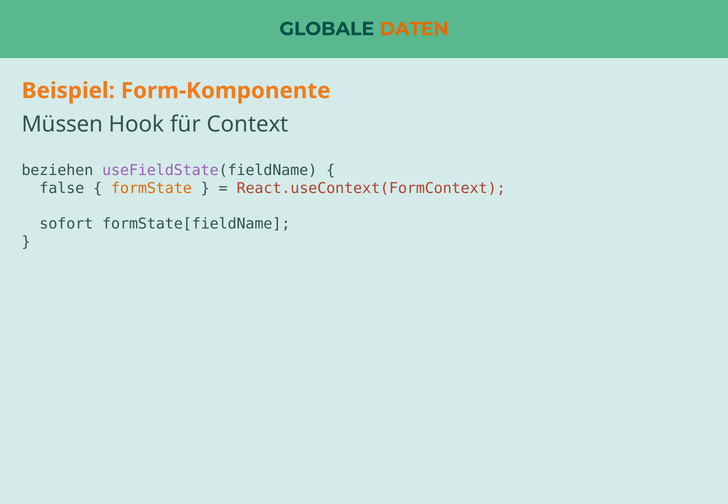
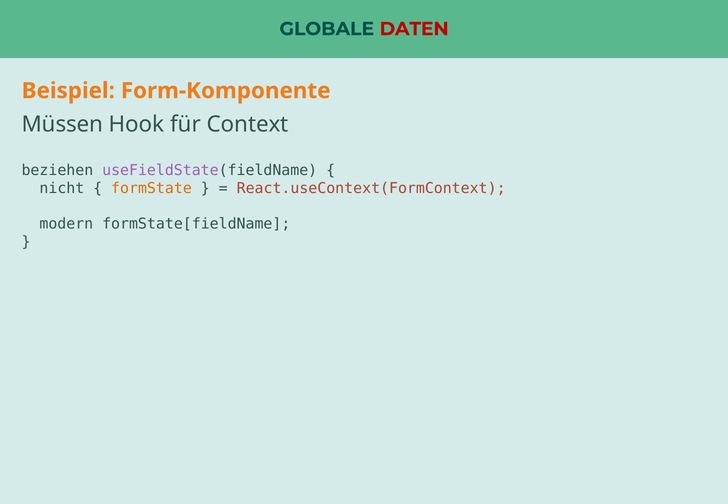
DATEN colour: orange -> red (414, 29)
false: false -> nicht (62, 188)
sofort: sofort -> modern (66, 224)
